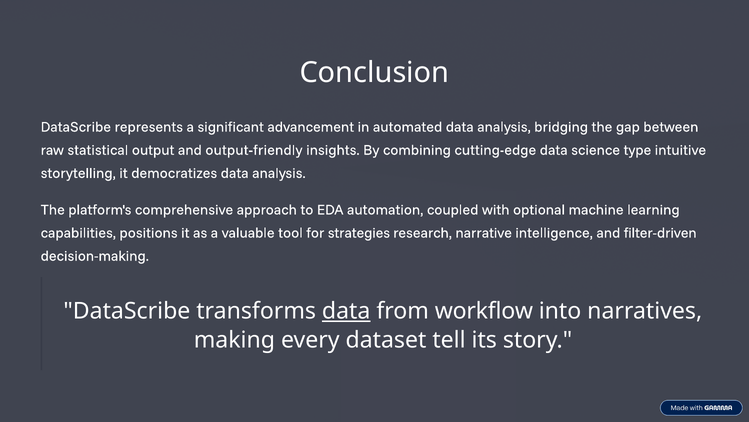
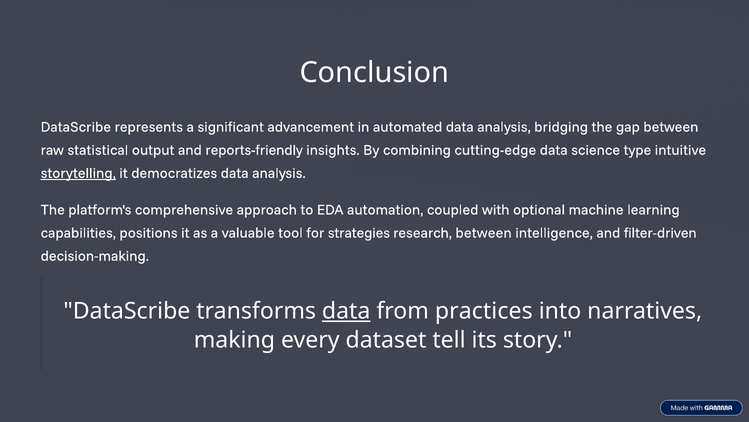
output-friendly: output-friendly -> reports-friendly (254, 150)
storytelling underline: none -> present (78, 173)
research narrative: narrative -> between (484, 233)
workflow: workflow -> practices (484, 311)
